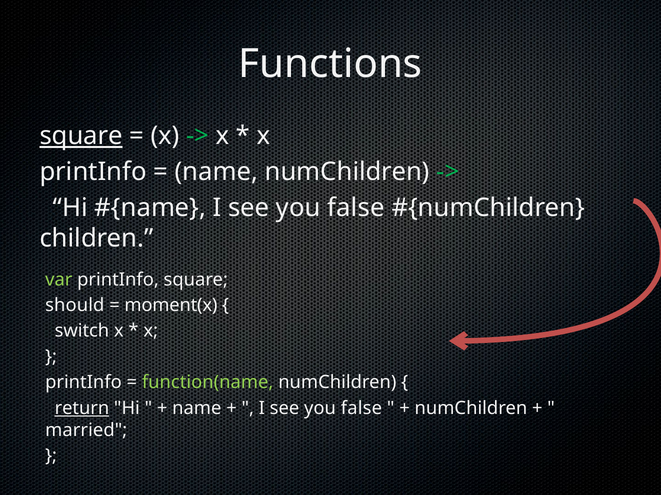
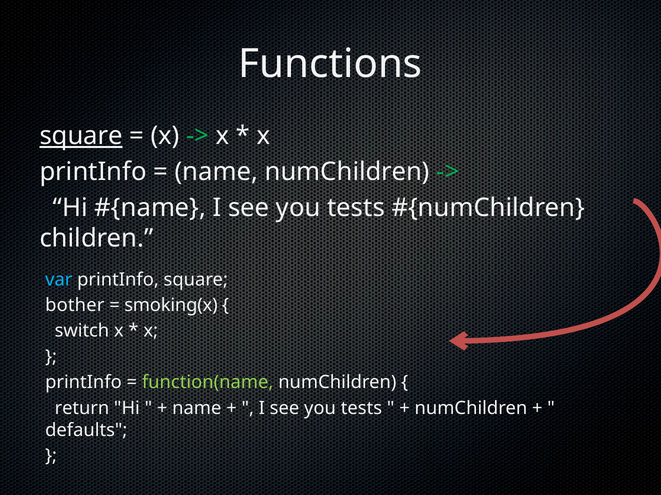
false: false -> tests (356, 208)
var colour: light green -> light blue (59, 280)
should: should -> bother (75, 306)
moment(x: moment(x -> smoking(x (171, 306)
return underline: present -> none (82, 409)
false: false -> tests (361, 409)
married: married -> defaults (86, 431)
